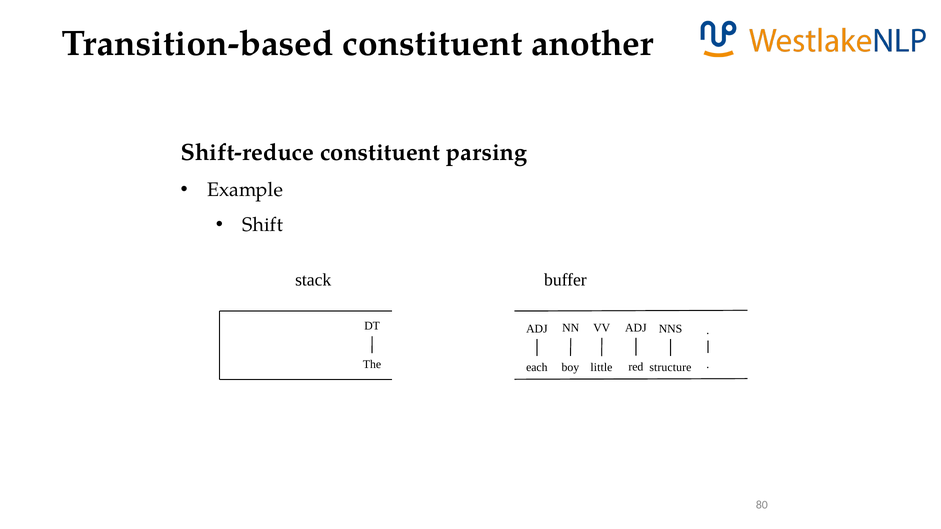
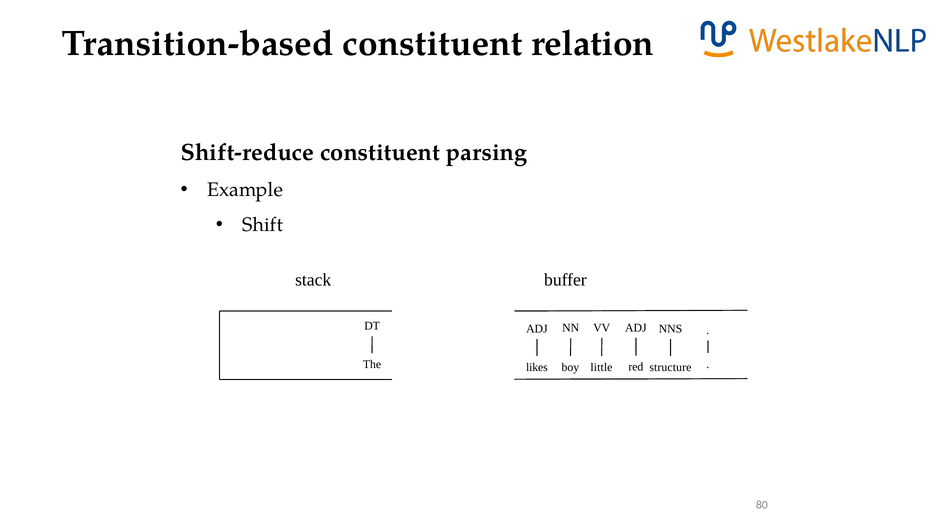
another: another -> relation (593, 44)
each: each -> likes (537, 367)
